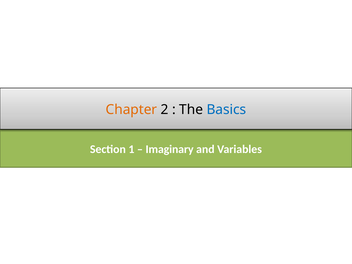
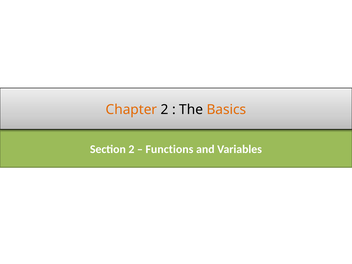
Basics colour: blue -> orange (226, 110)
Section 1: 1 -> 2 (131, 149)
Imaginary: Imaginary -> Functions (169, 149)
